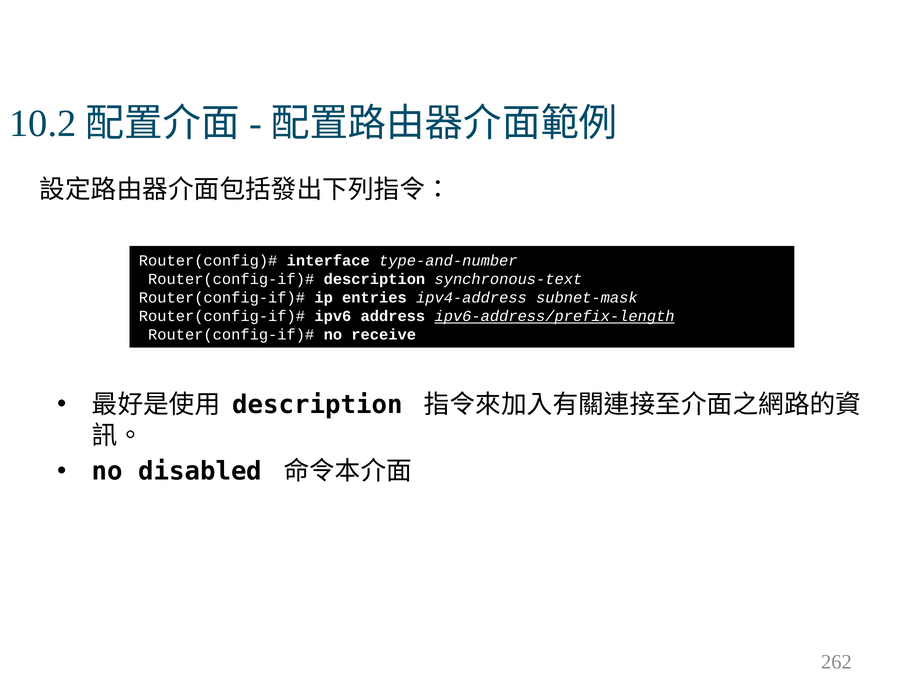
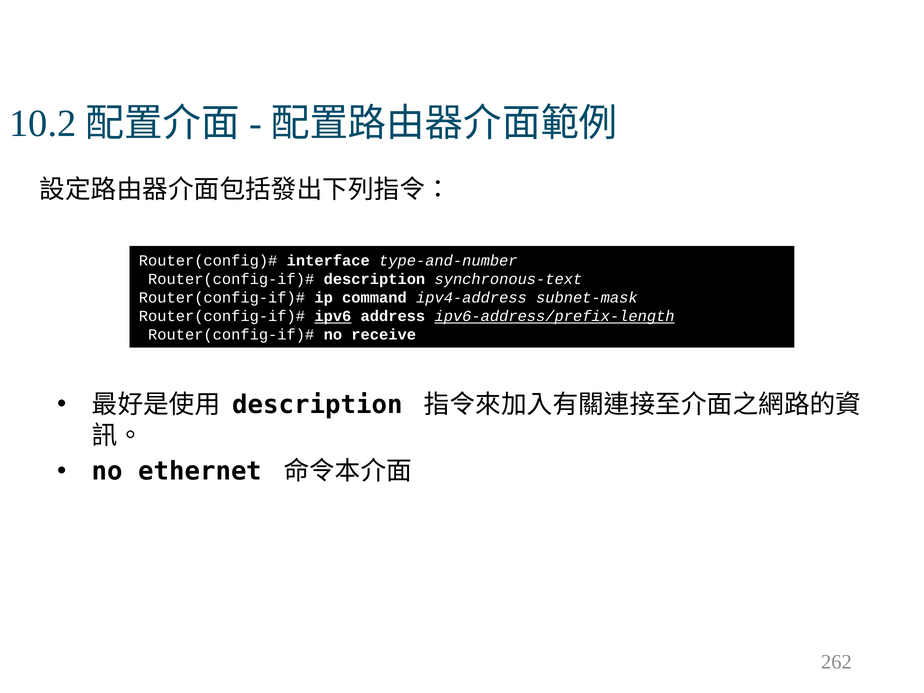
entries: entries -> command (374, 298)
ipv6 underline: none -> present (333, 316)
disabled: disabled -> ethernet (200, 471)
